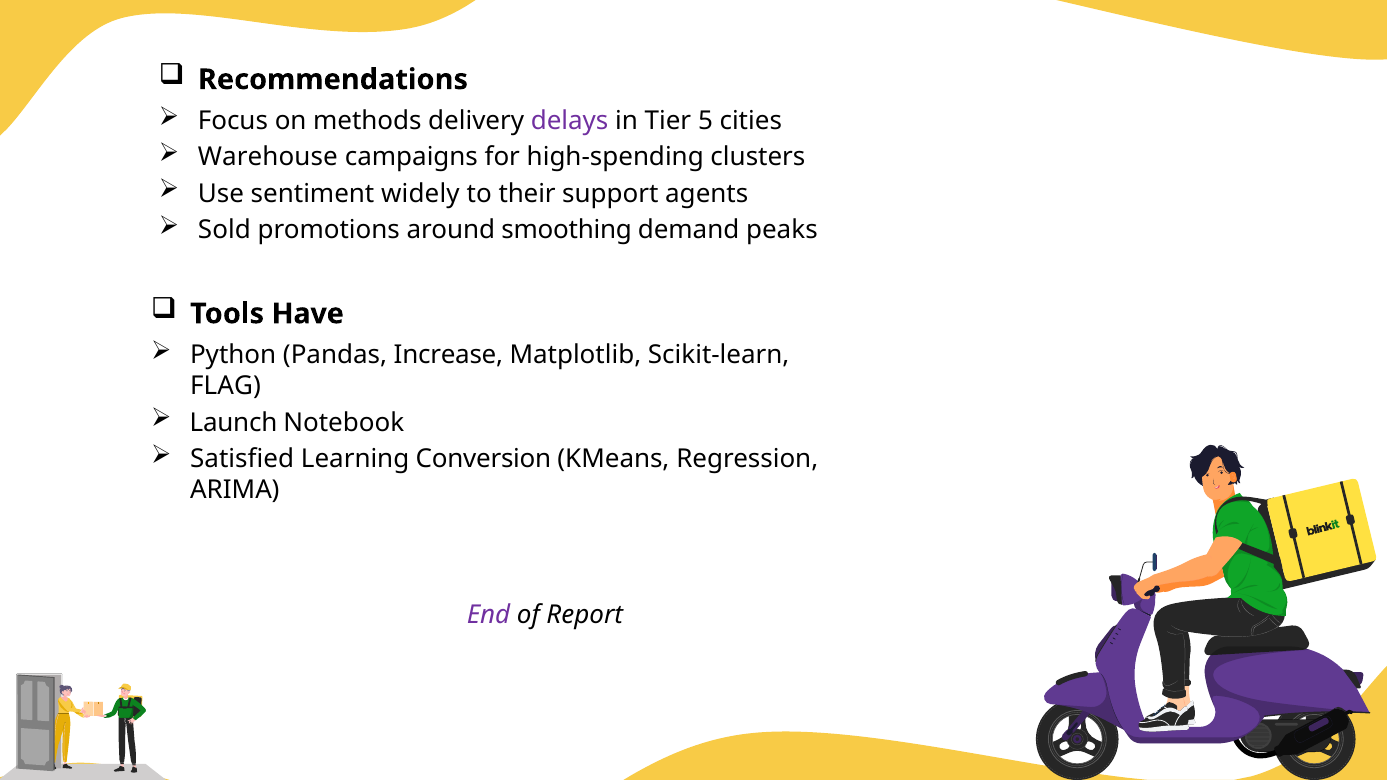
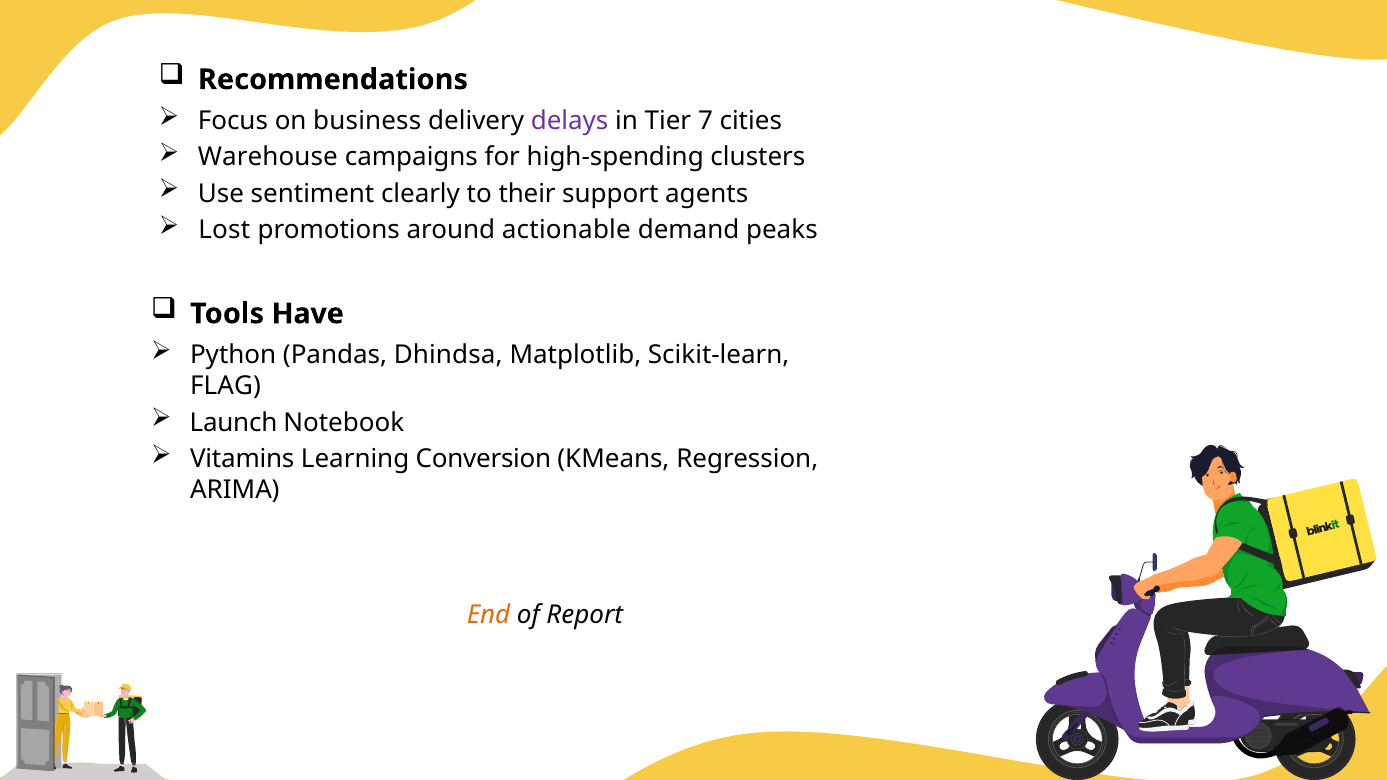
methods: methods -> business (367, 121)
5: 5 -> 7 (705, 121)
widely: widely -> clearly (420, 194)
Sold: Sold -> Lost (224, 230)
smoothing: smoothing -> actionable (566, 230)
Increase: Increase -> Dhindsa (448, 355)
Satisfied: Satisfied -> Vitamins (242, 459)
End colour: purple -> orange (488, 615)
